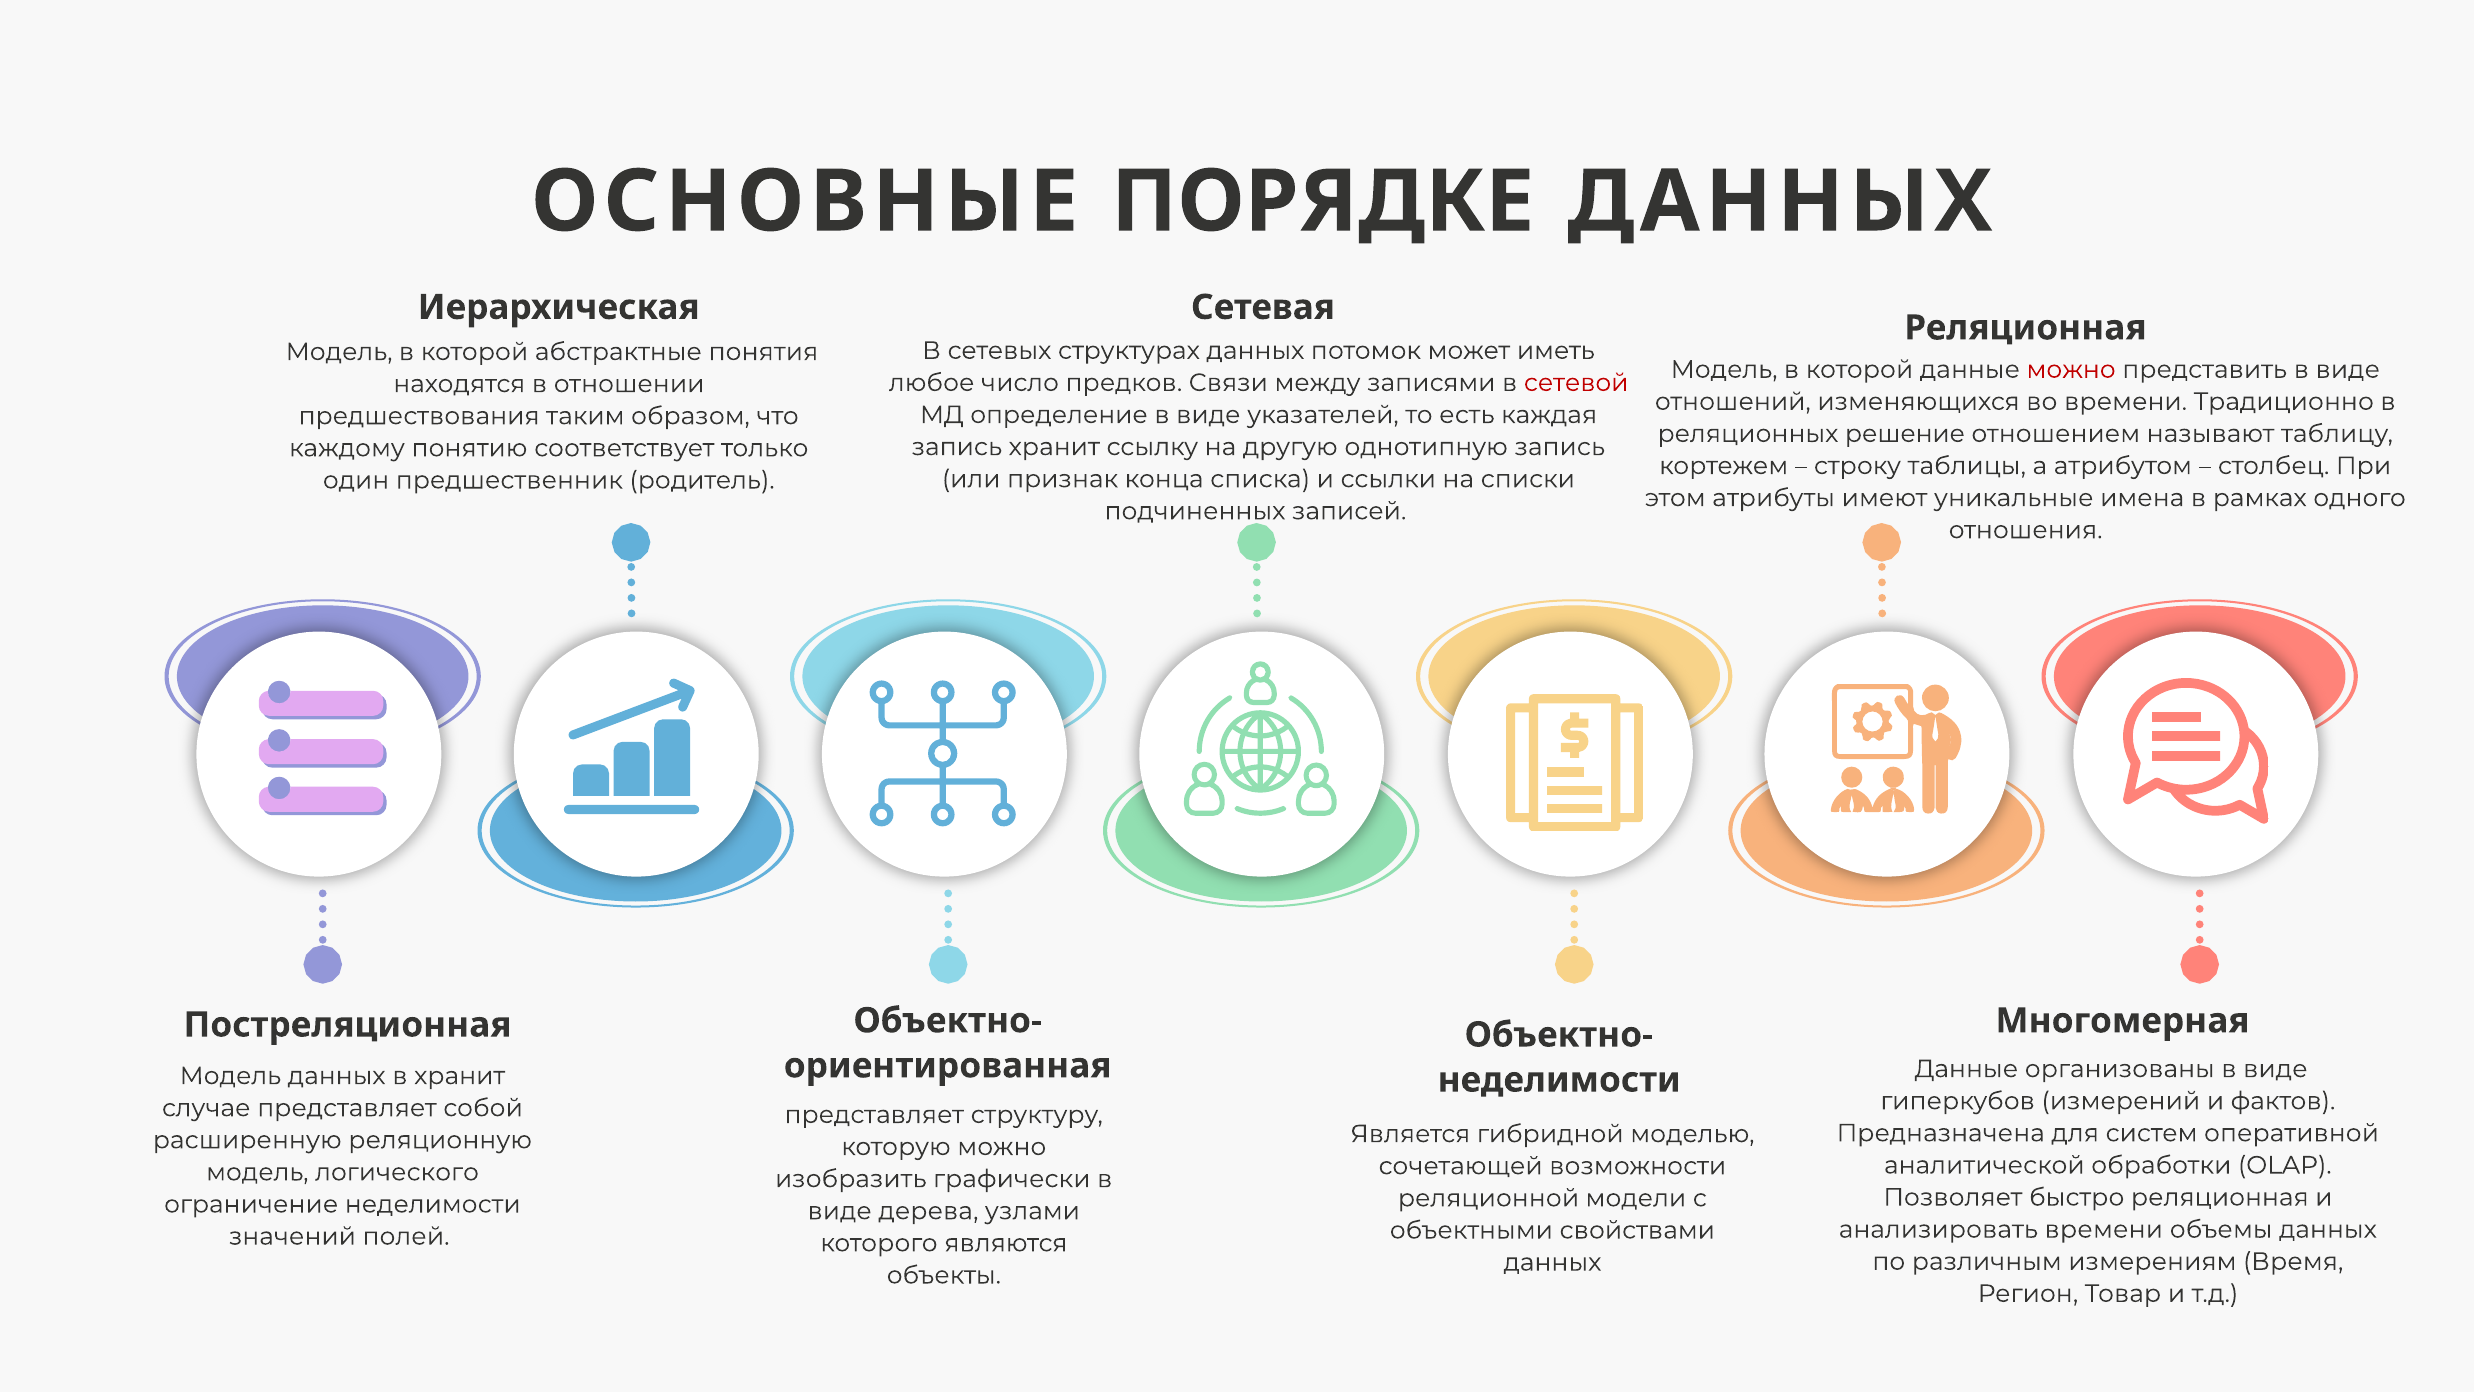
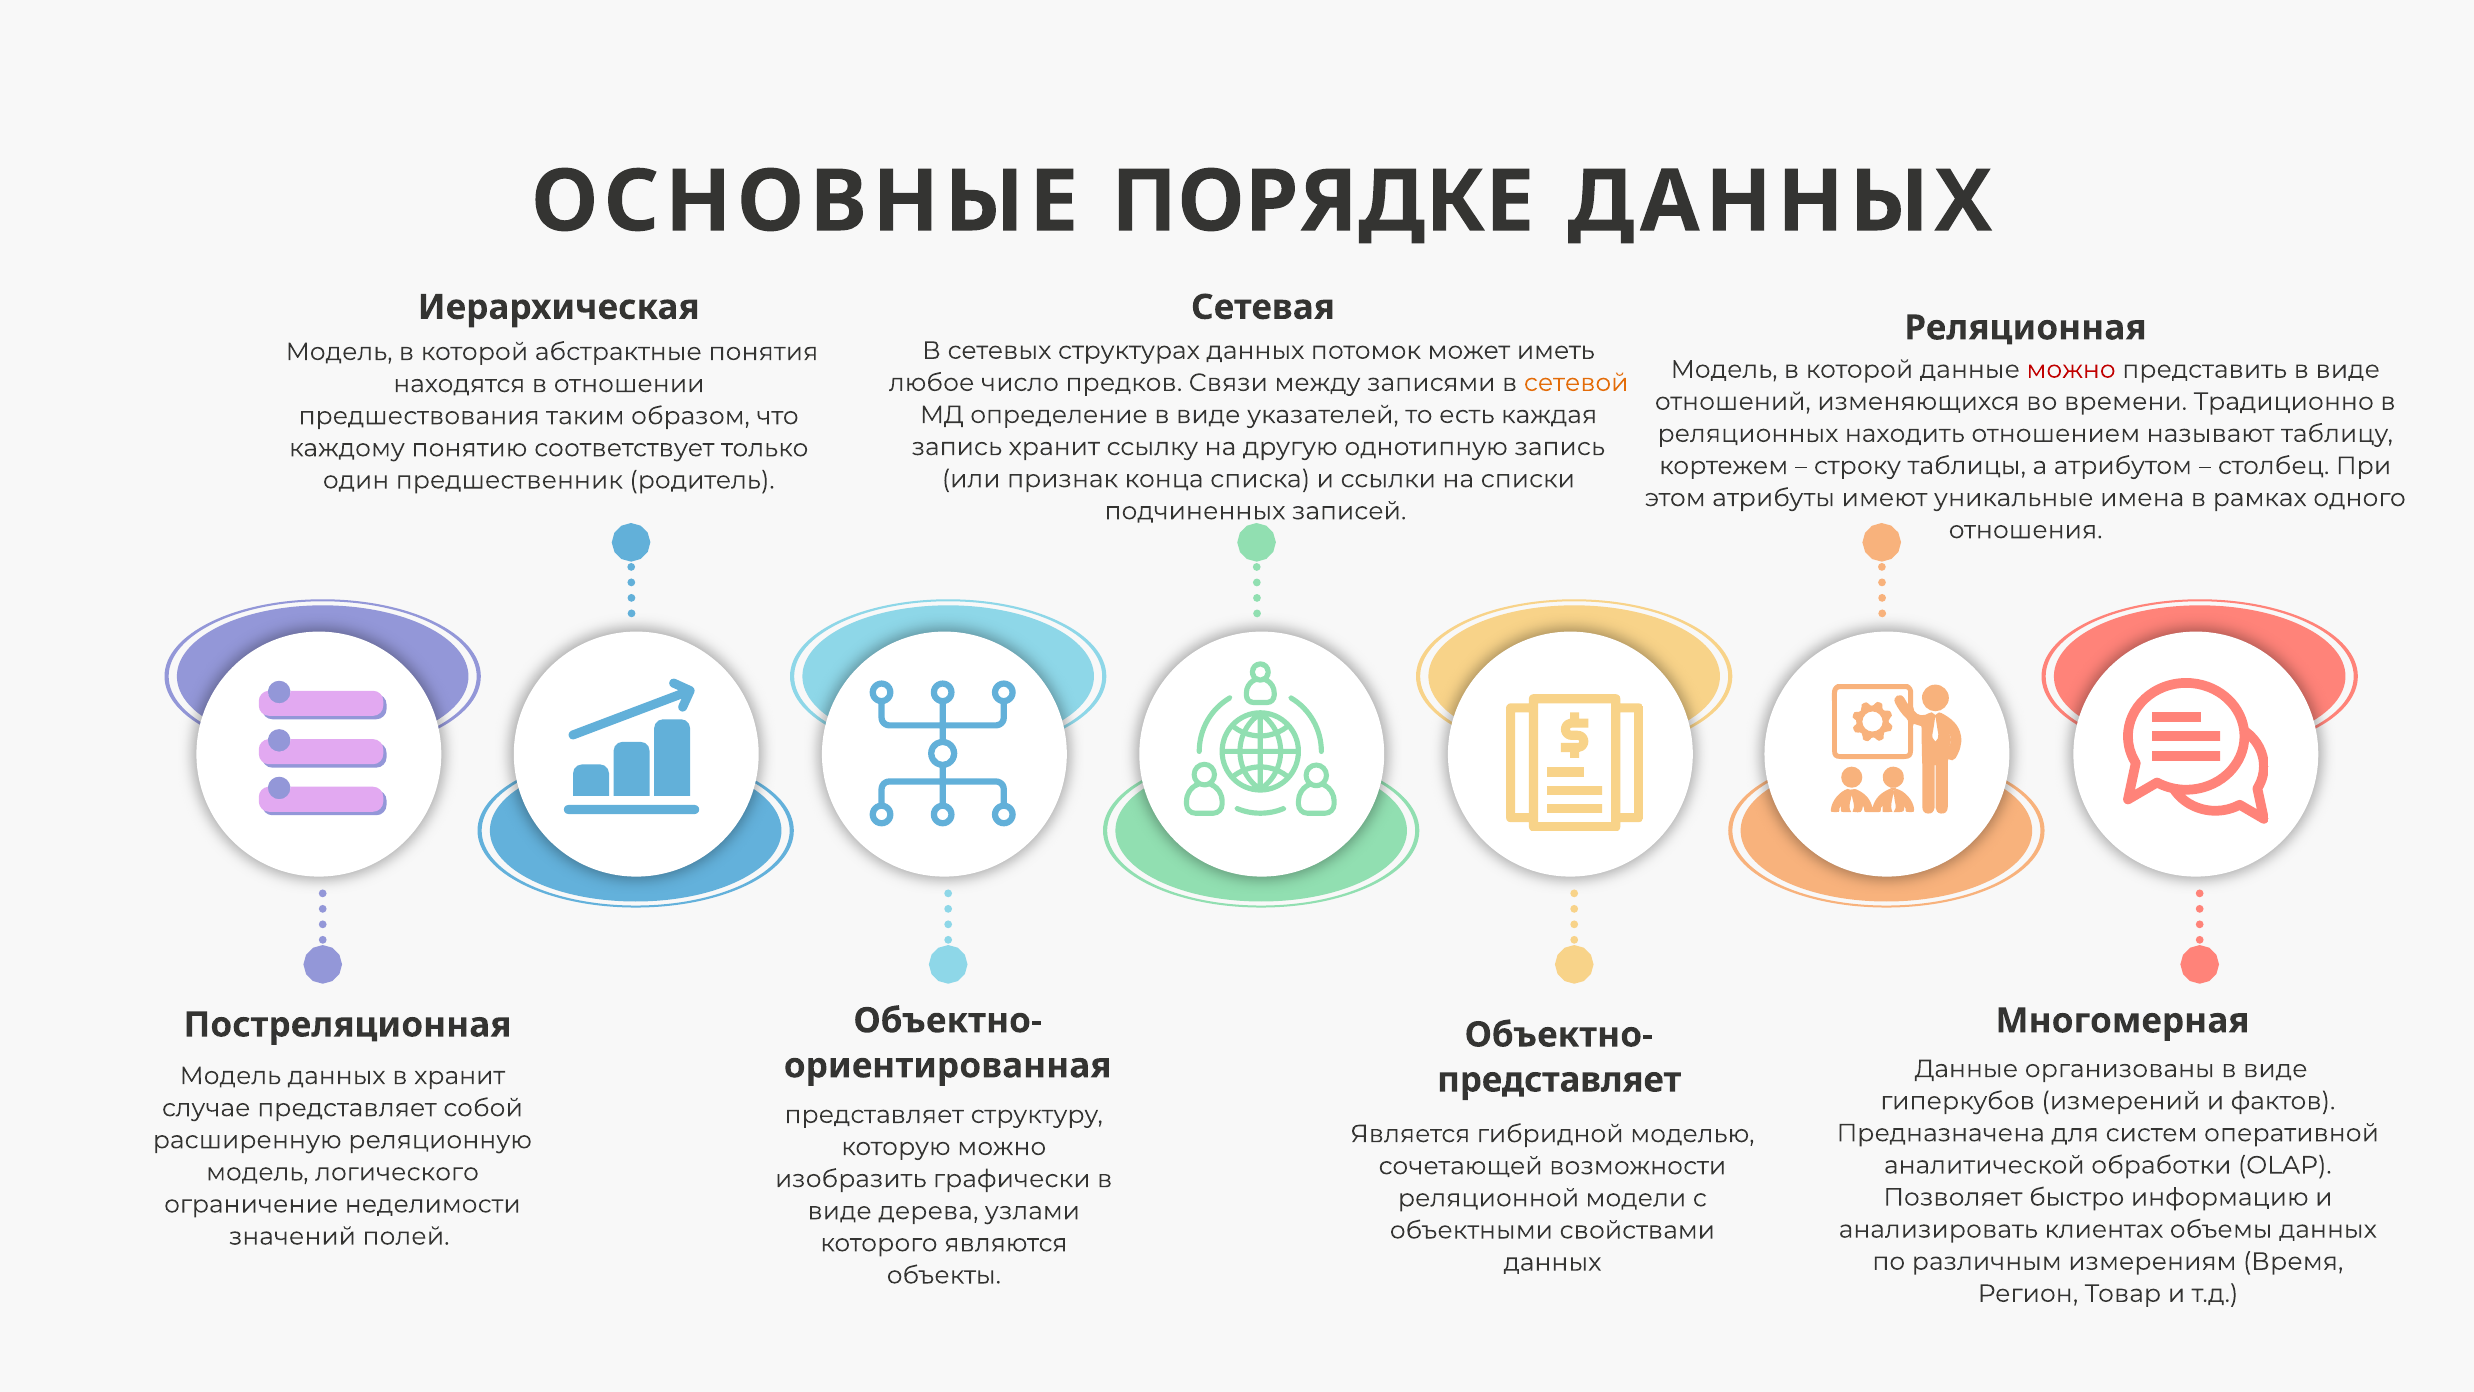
сетевой colour: red -> orange (1576, 383)
решение: решение -> находить (1905, 434)
неделимости: неделимости -> представляет (1559, 1080)
быстро реляционная: реляционная -> информацию (2220, 1197)
анализировать времени: времени -> клиентах (2104, 1229)
